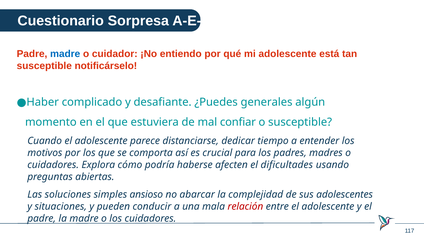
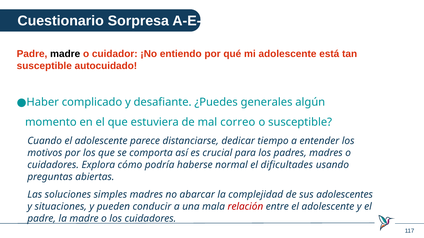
madre colour: blue -> black (65, 54)
notificárselo: notificárselo -> autocuidado (106, 66)
confiar: confiar -> correo (238, 123)
afecten: afecten -> normal (231, 165)
simples ansioso: ansioso -> madres (146, 195)
